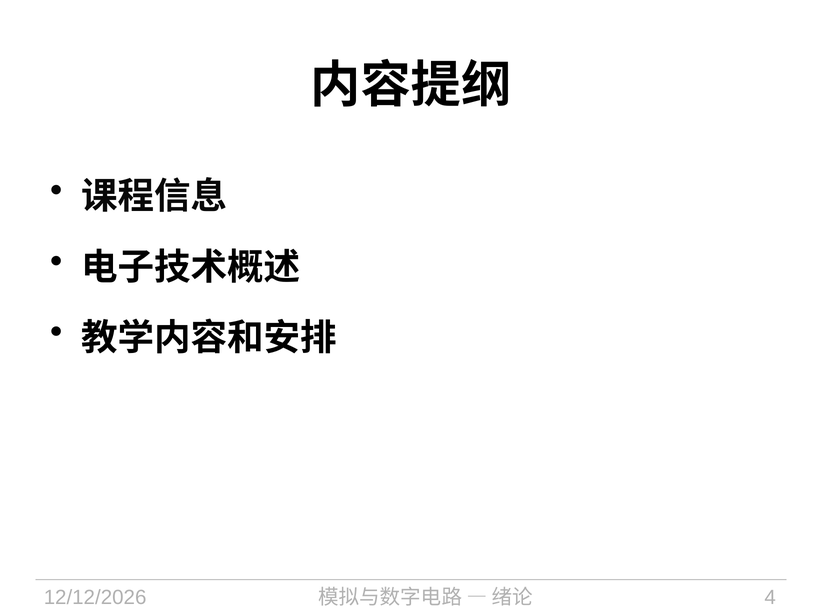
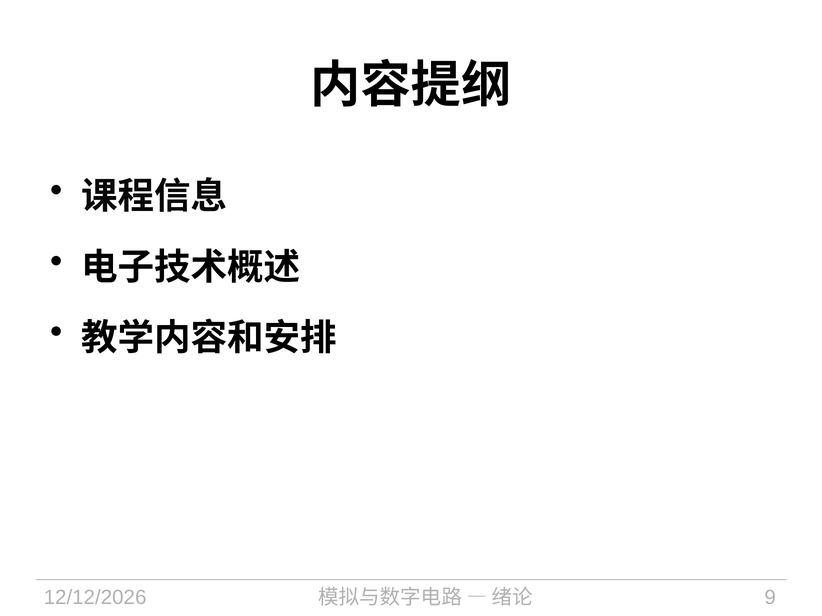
4: 4 -> 9 (770, 598)
